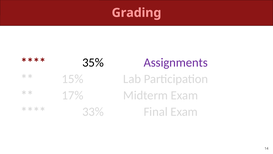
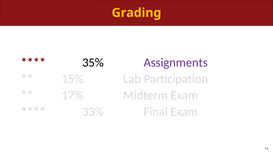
Grading colour: pink -> yellow (136, 13)
